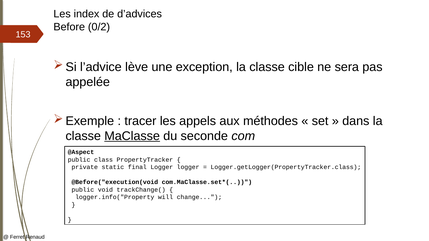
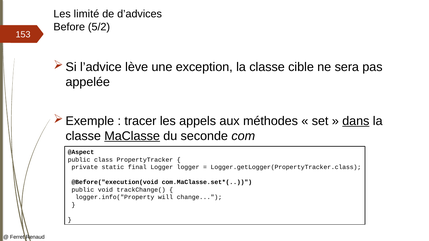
index: index -> limité (86, 14)
0/2: 0/2 -> 5/2 (99, 27)
dans underline: none -> present (356, 121)
